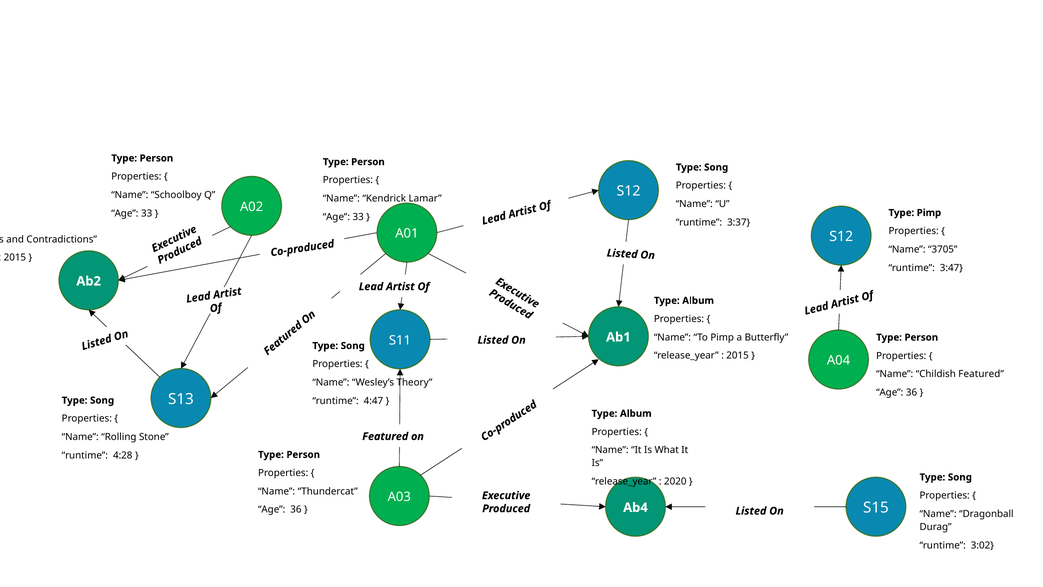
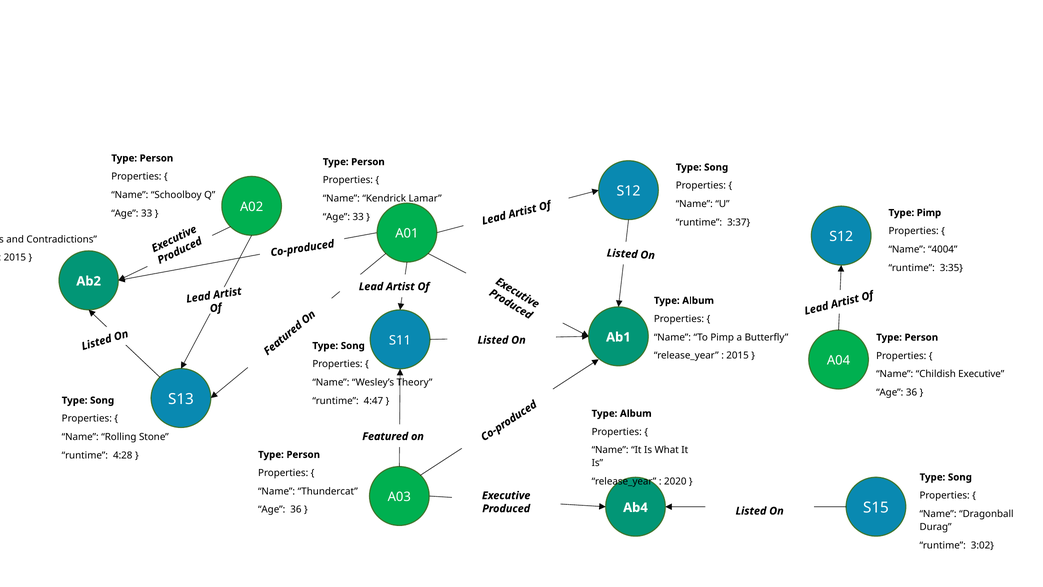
3705: 3705 -> 4004 (943, 249)
3:47: 3:47 -> 3:35 (951, 268)
Childish Featured: Featured -> Executive (981, 374)
